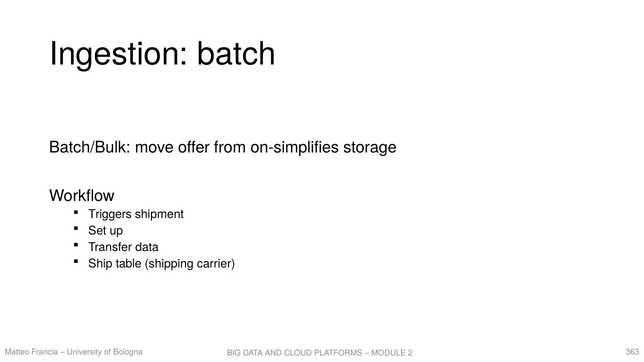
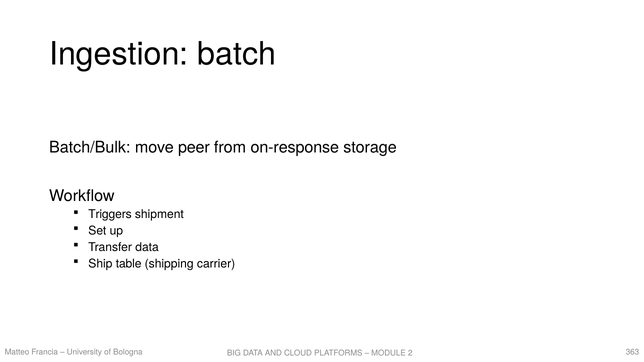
offer: offer -> peer (194, 148)
on-simplifies: on-simplifies -> on-response (295, 148)
